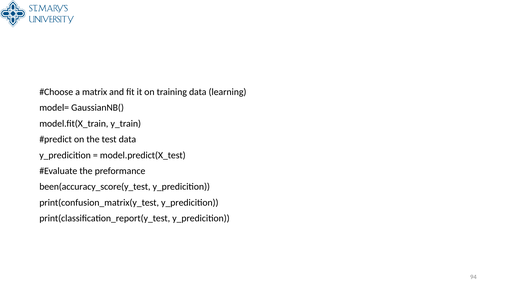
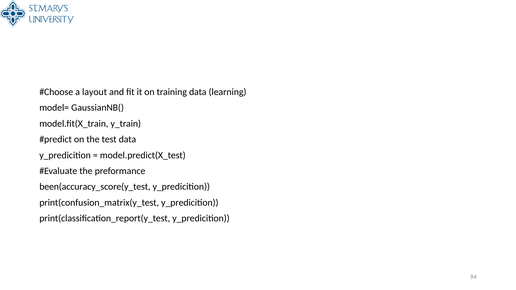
matrix: matrix -> layout (95, 92)
